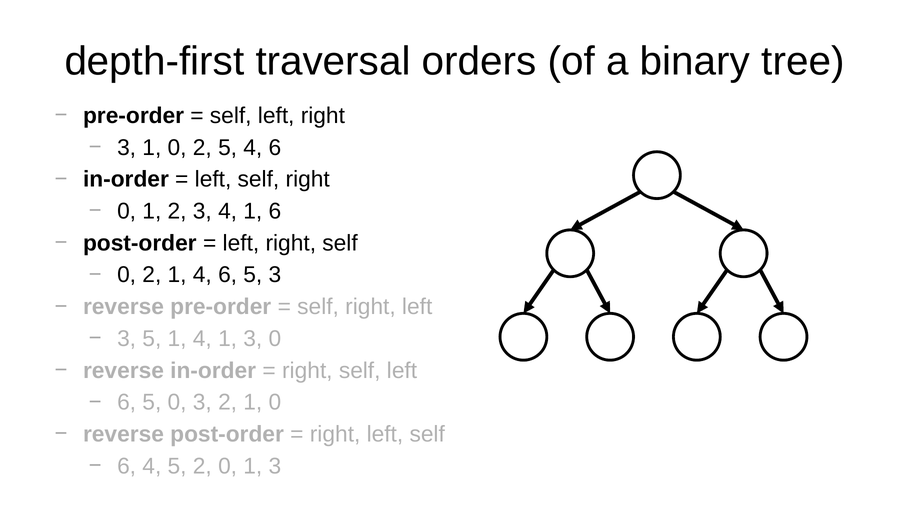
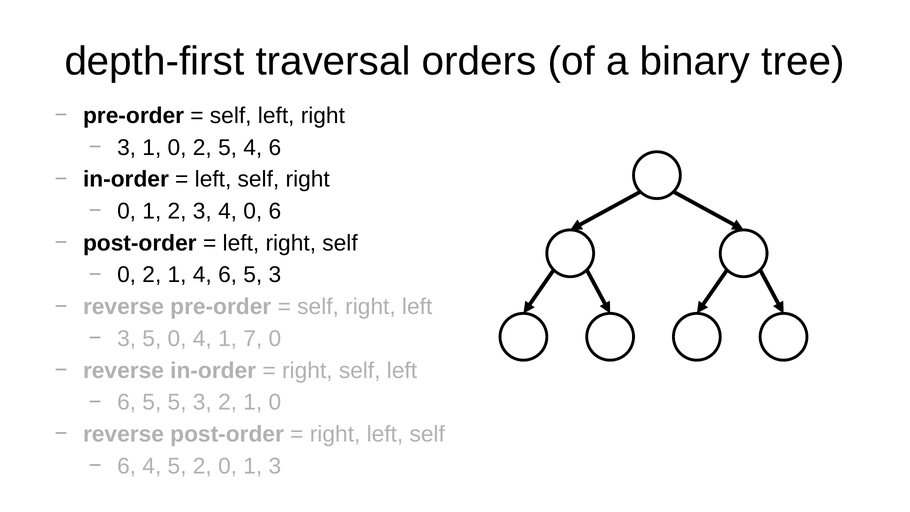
3 4 1: 1 -> 0 (253, 211)
5 1: 1 -> 0 (177, 339)
4 1 3: 3 -> 7 (253, 339)
5 0: 0 -> 5 (177, 402)
